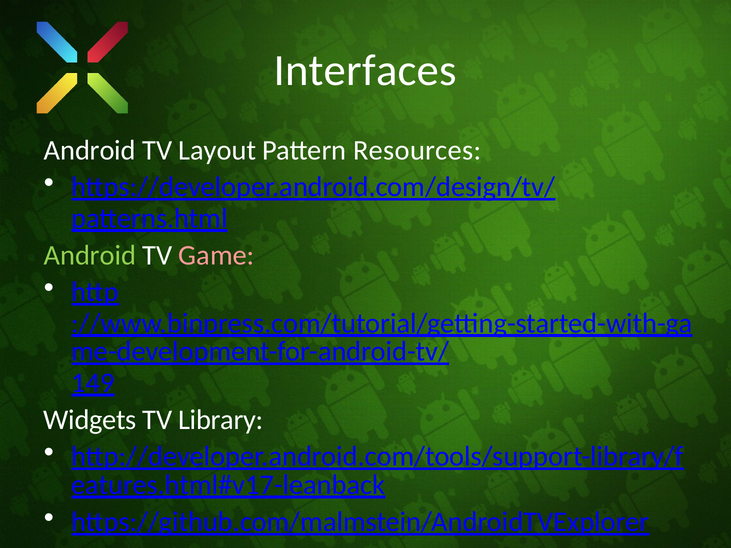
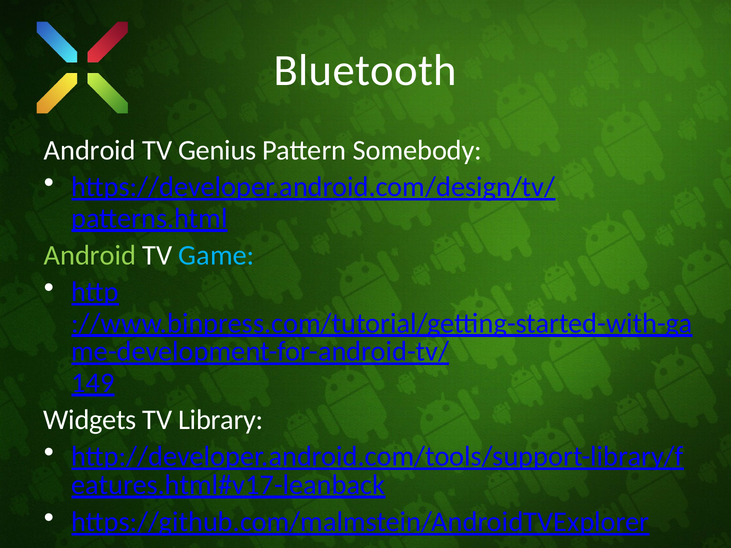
Interfaces: Interfaces -> Bluetooth (365, 71)
Layout: Layout -> Genius (217, 151)
Resources: Resources -> Somebody (417, 151)
Game colour: pink -> light blue (216, 256)
